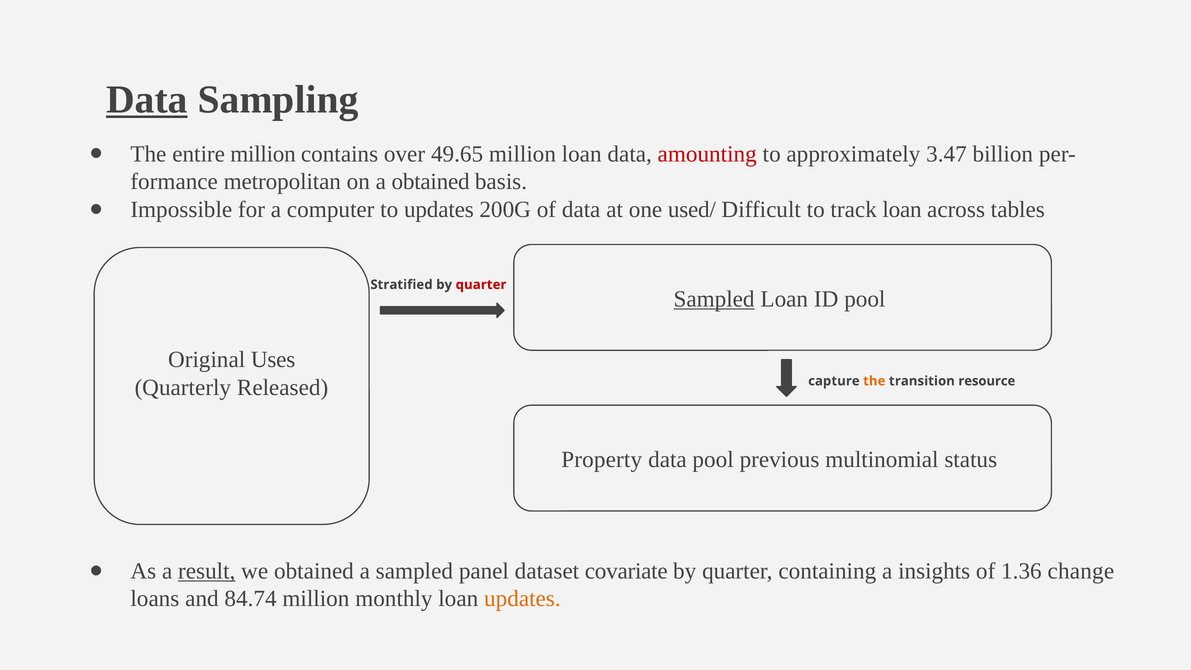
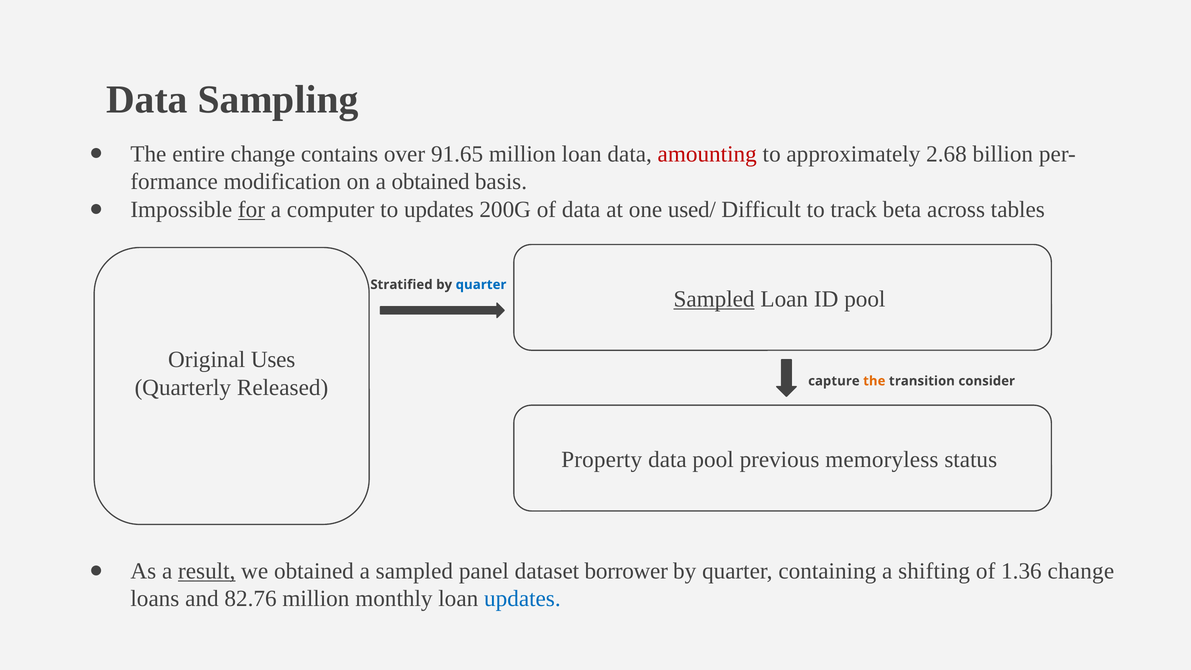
Data underline: present -> none (147, 100)
entire million: million -> change (263, 154)
49.65: 49.65 -> 91.65 (457, 154)
3.47: 3.47 -> 2.68 (946, 154)
metropolitan: metropolitan -> modification (282, 182)
for underline: none -> present (251, 210)
track loan: loan -> beta (902, 210)
quarter colour: red -> blue (481, 285)
resource: resource -> consider (987, 381)
multinomial: multinomial -> memoryless (882, 460)
covariate: covariate -> borrower (626, 571)
insights: insights -> shifting (934, 571)
84.74: 84.74 -> 82.76 (251, 599)
updates colour: orange -> blue (522, 599)
